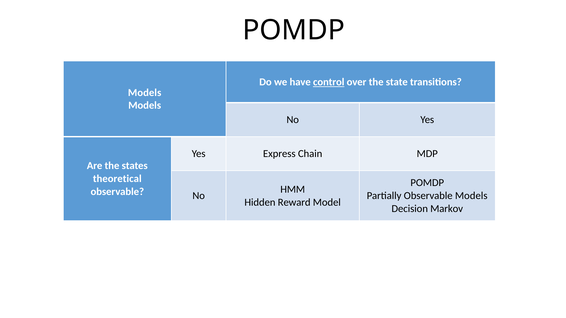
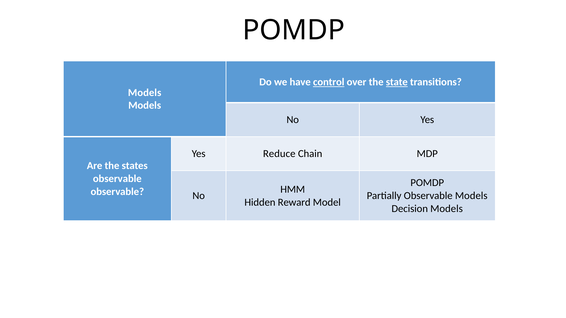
state underline: none -> present (397, 82)
Express: Express -> Reduce (279, 154)
theoretical: theoretical -> observable (117, 179)
Decision Markov: Markov -> Models (447, 209)
